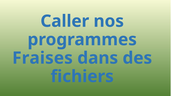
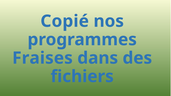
Caller: Caller -> Copié (65, 21)
